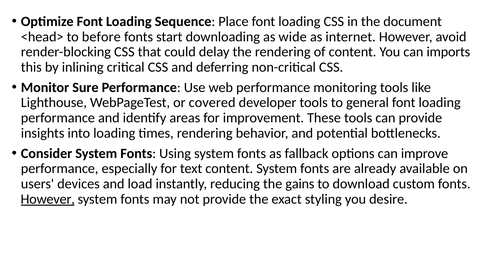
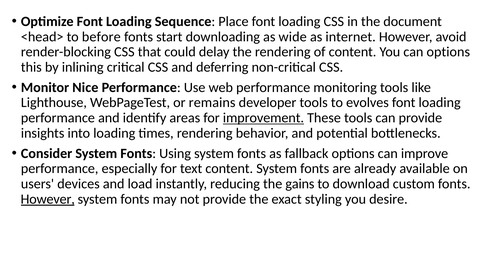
can imports: imports -> options (448, 52)
Sure: Sure -> Nice (85, 88)
covered: covered -> remains (212, 103)
general: general -> evolves (367, 103)
improvement underline: none -> present (263, 118)
